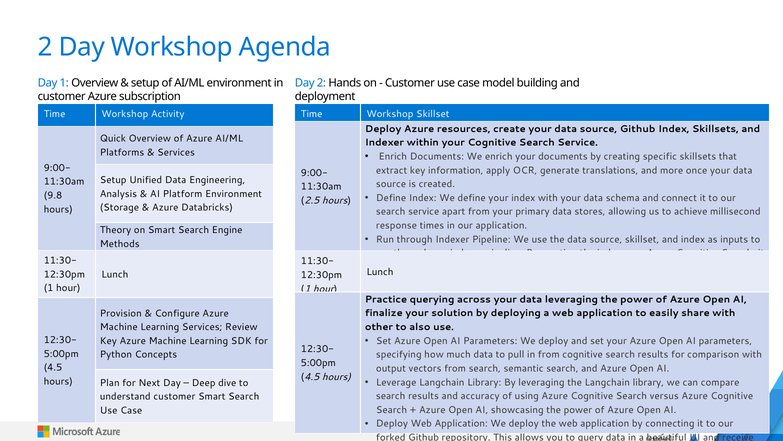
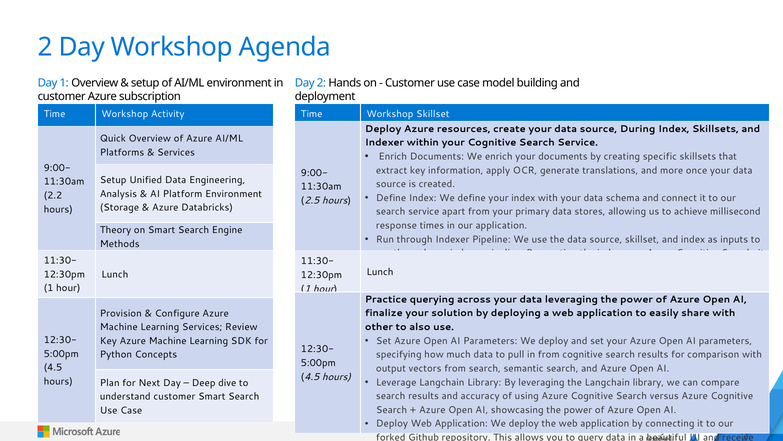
source Github: Github -> During (638, 129)
9.8: 9.8 -> 2.2 (53, 195)
